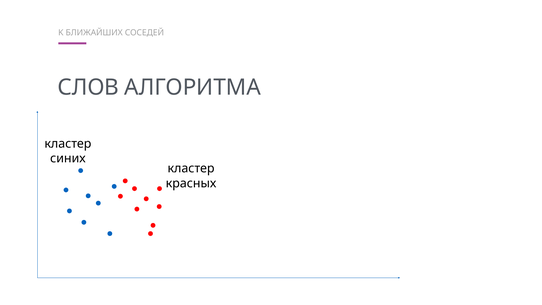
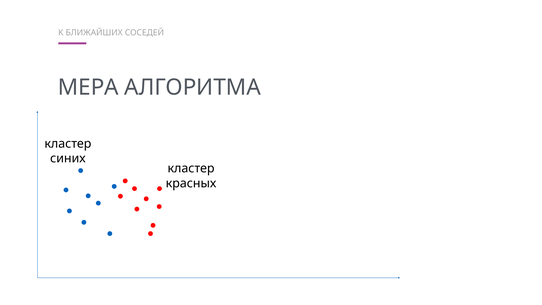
СЛОВ: СЛОВ -> МЕРА (88, 88)
